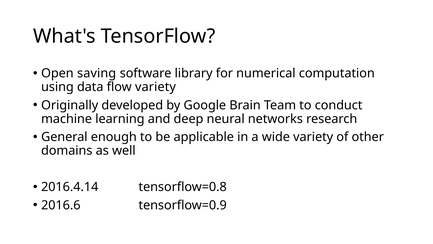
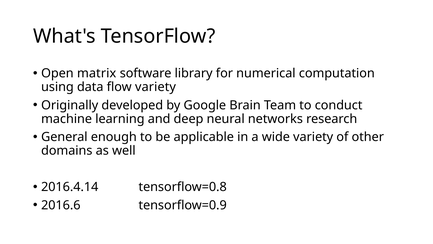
saving: saving -> matrix (97, 73)
